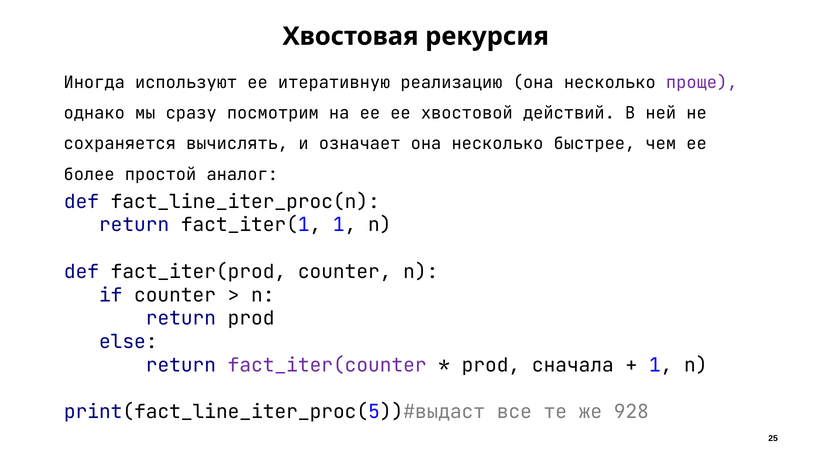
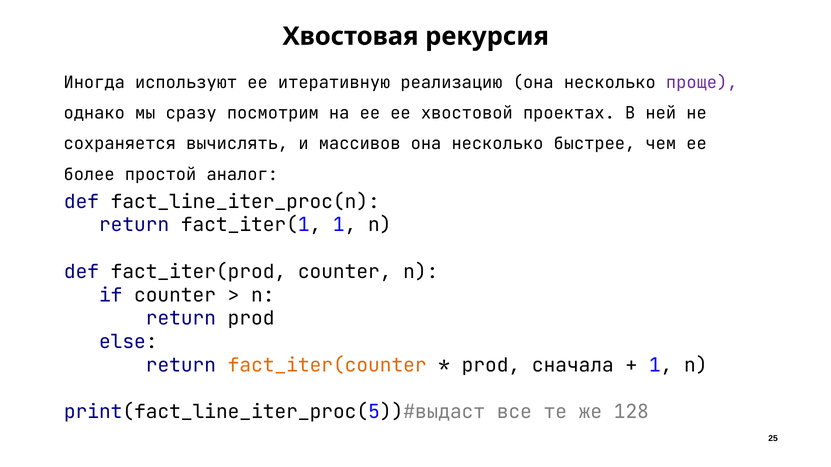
действий: действий -> проектах (569, 113)
означает: означает -> массивов (360, 144)
fact_iter(counter colour: purple -> orange (327, 366)
928: 928 -> 128 (631, 412)
